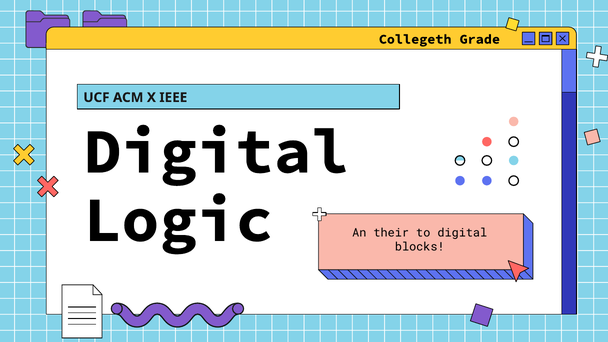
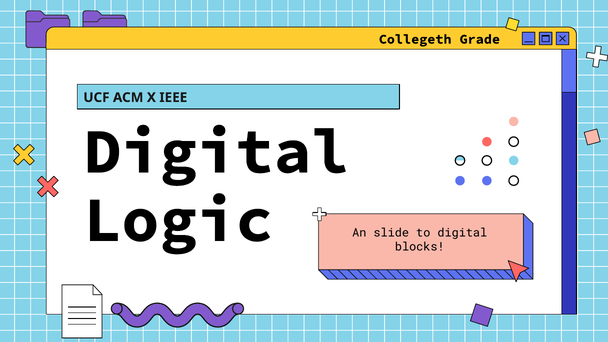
their: their -> slide (391, 233)
